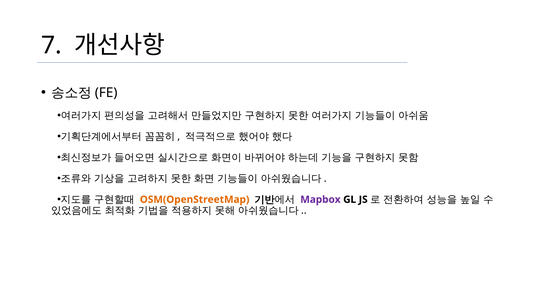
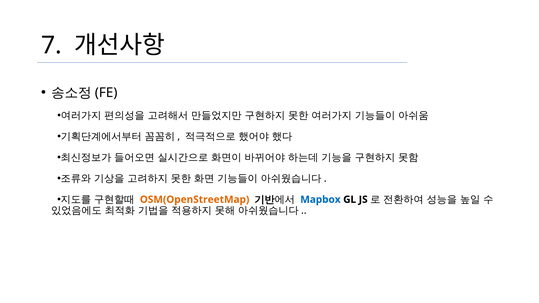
Mapbox colour: purple -> blue (320, 200)
